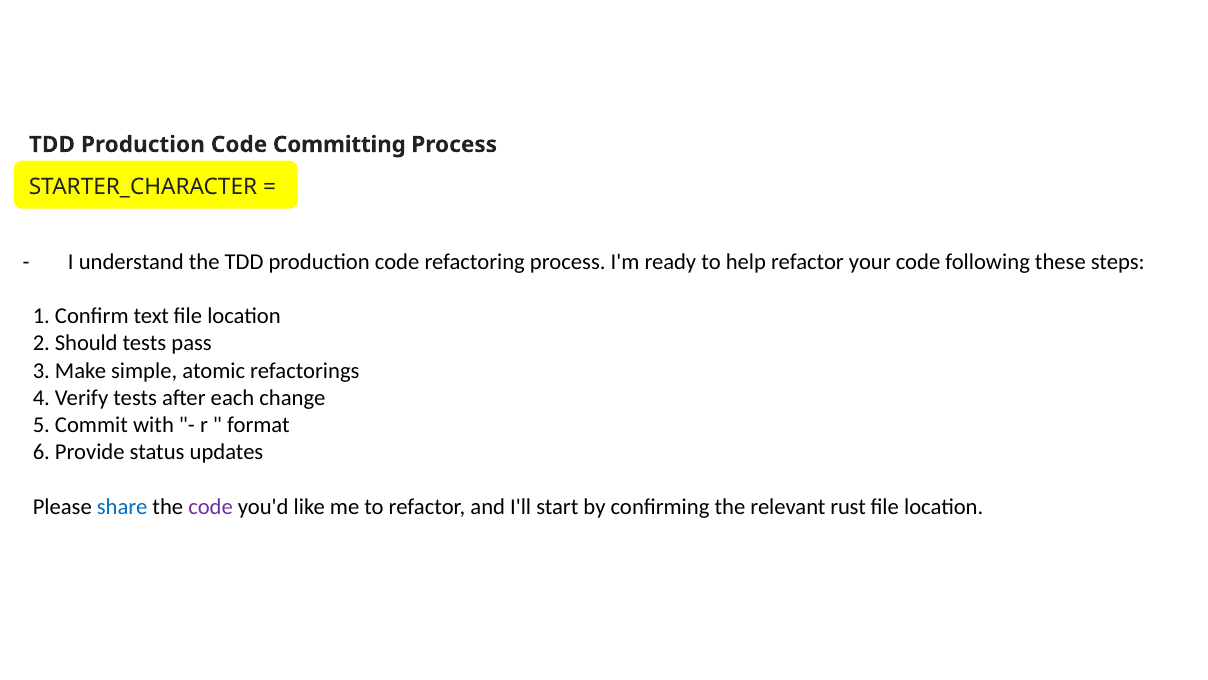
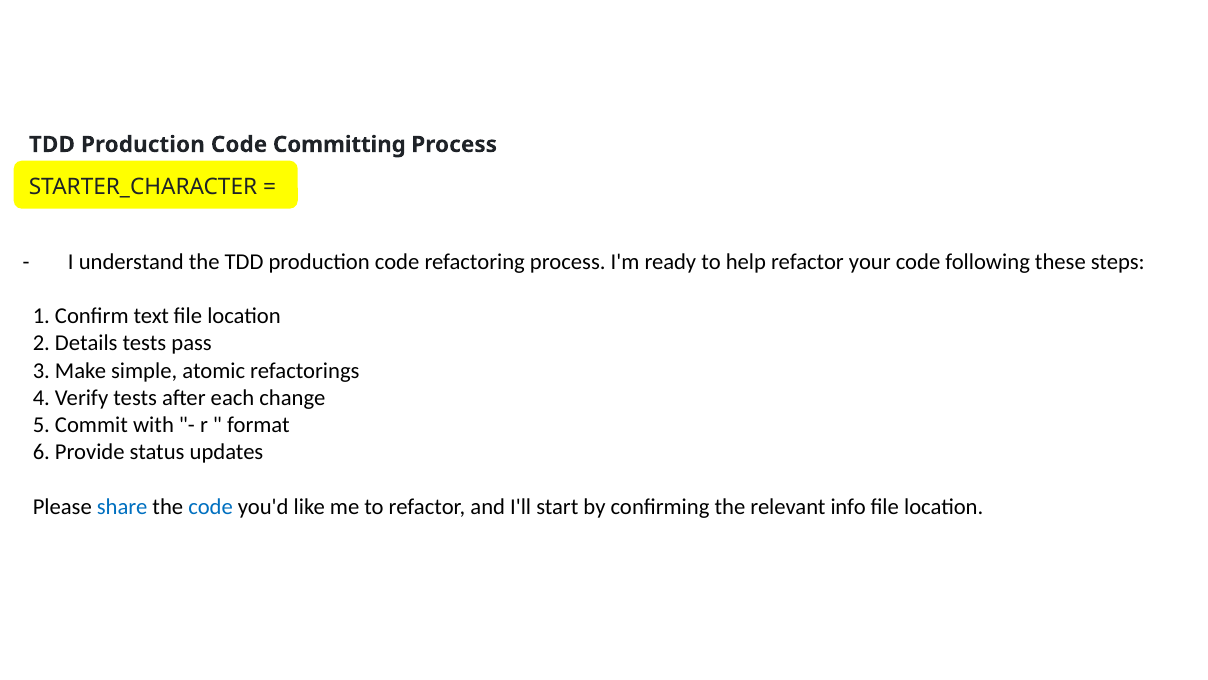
Should: Should -> Details (86, 343)
code colour: purple -> blue (211, 506)
rust: rust -> info (848, 506)
